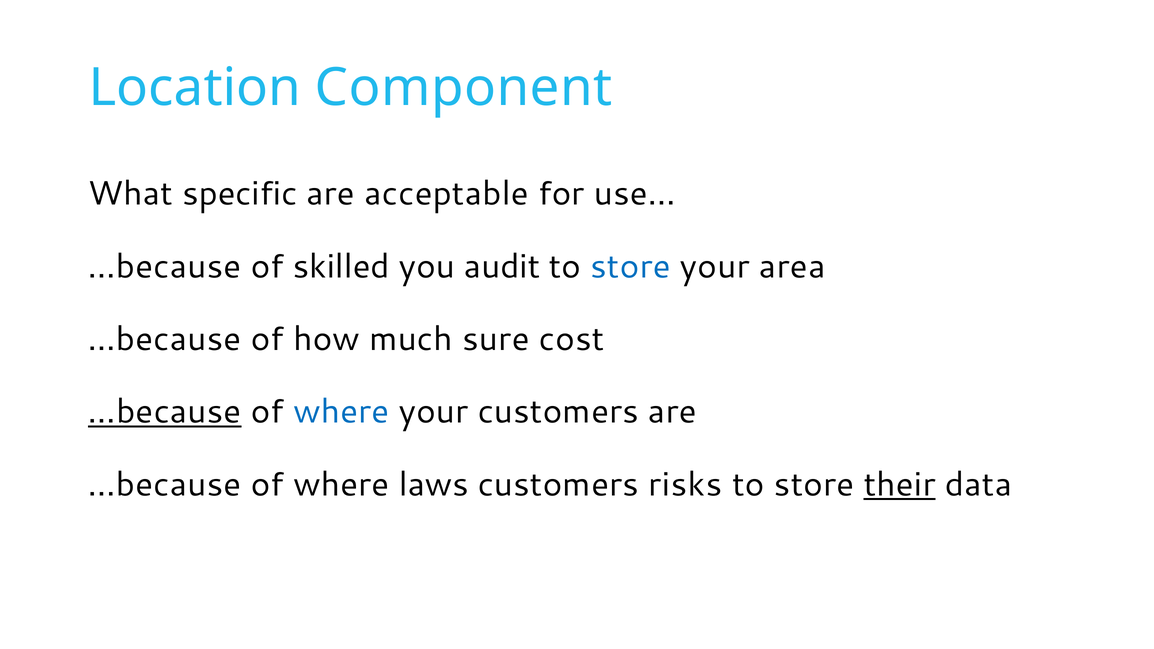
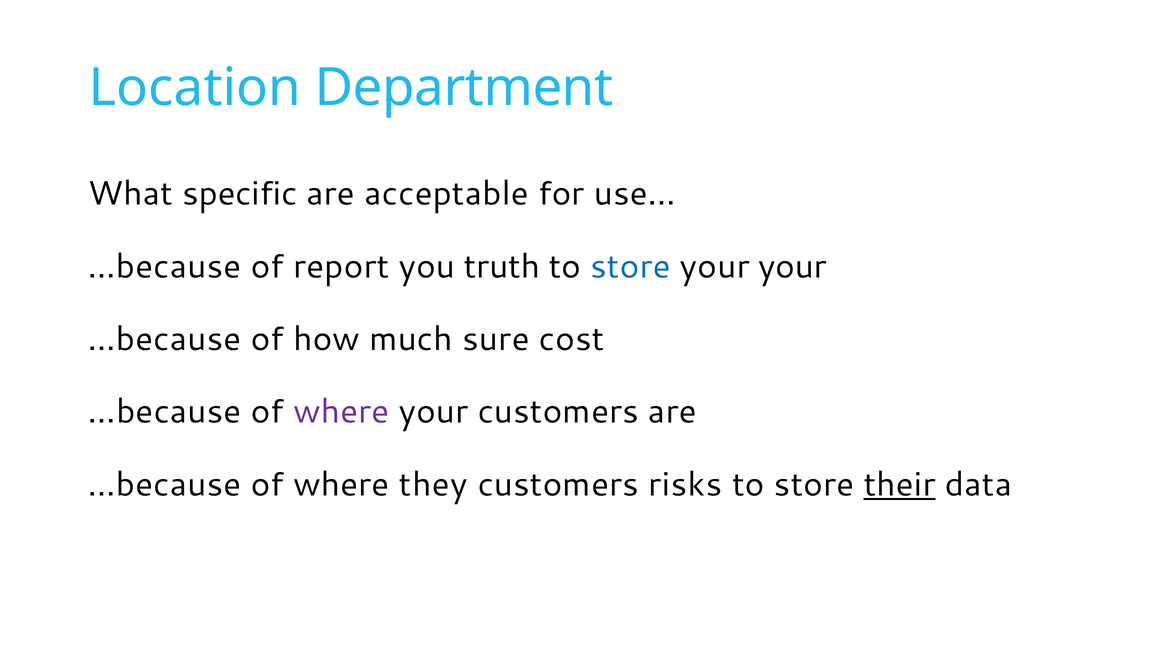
Component: Component -> Department (464, 88)
skilled: skilled -> report (341, 266)
audit: audit -> truth (502, 266)
your area: area -> your (793, 266)
…because underline: present -> none (165, 412)
where colour: blue -> purple (341, 412)
laws: laws -> they (433, 485)
